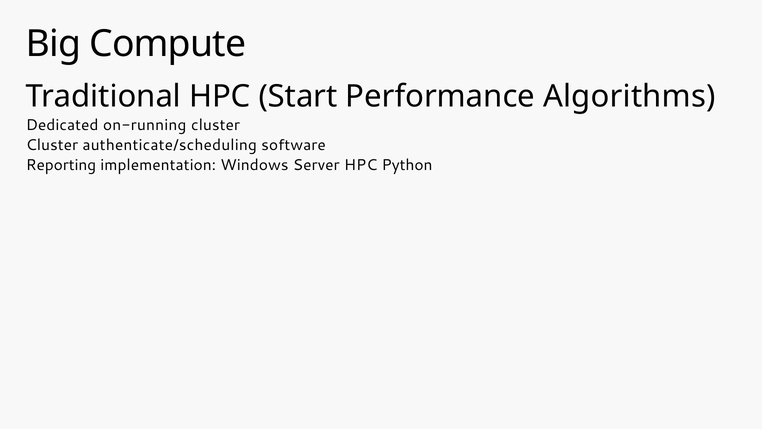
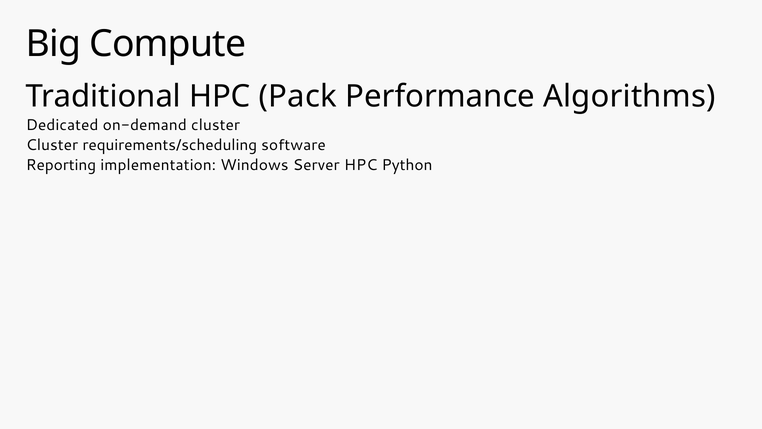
Start: Start -> Pack (298, 97)
on-running: on-running -> on-demand (145, 125)
authenticate/scheduling: authenticate/scheduling -> requirements/scheduling (170, 145)
